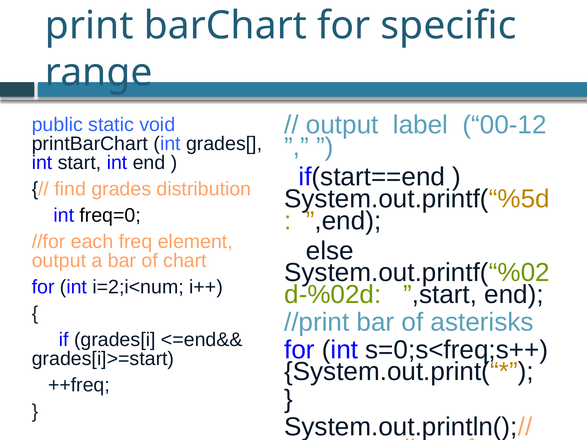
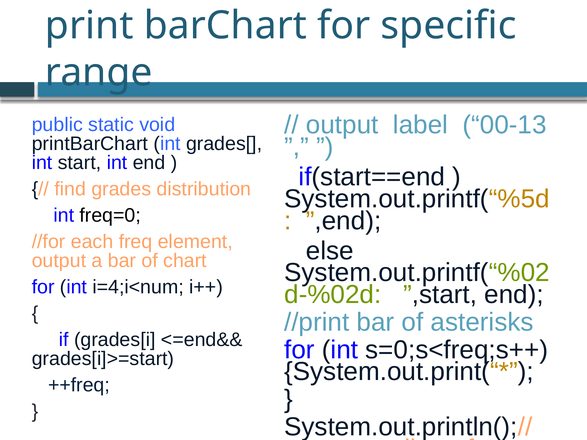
00-12: 00-12 -> 00-13 (505, 125)
i=2;i<num: i=2;i<num -> i=4;i<num (138, 287)
